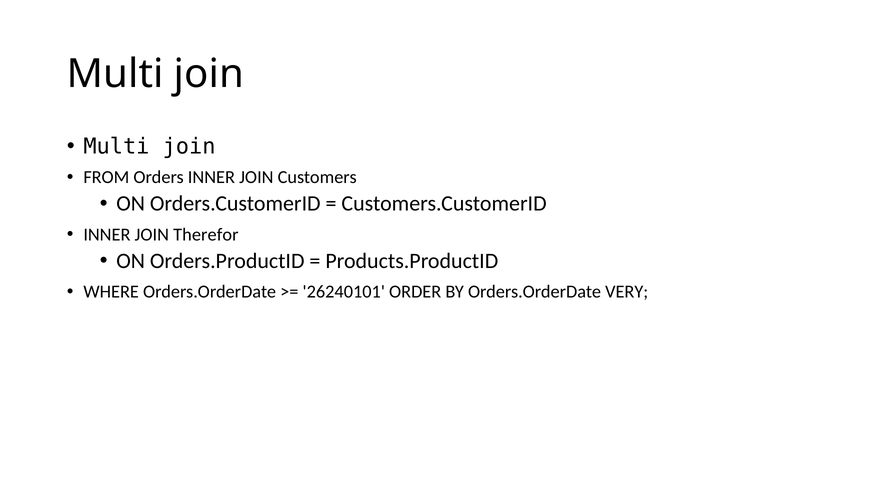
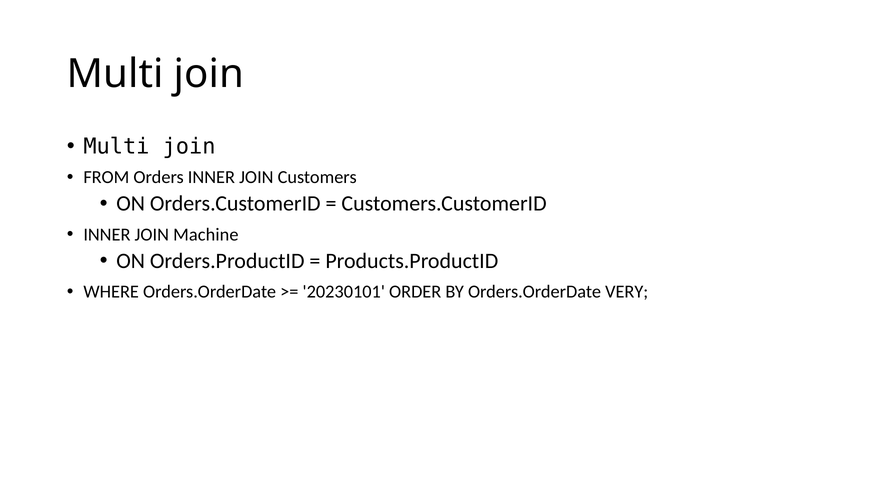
Therefor: Therefor -> Machine (206, 235)
26240101: 26240101 -> 20230101 (344, 292)
